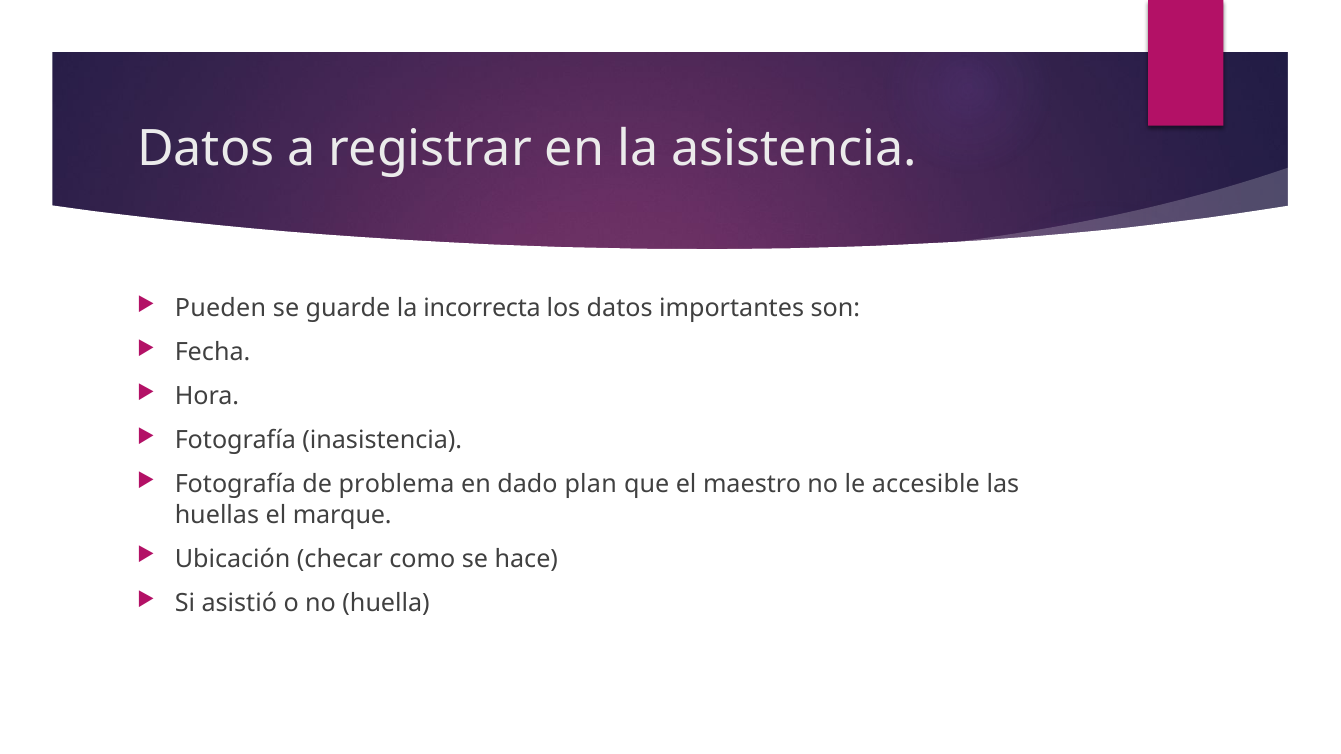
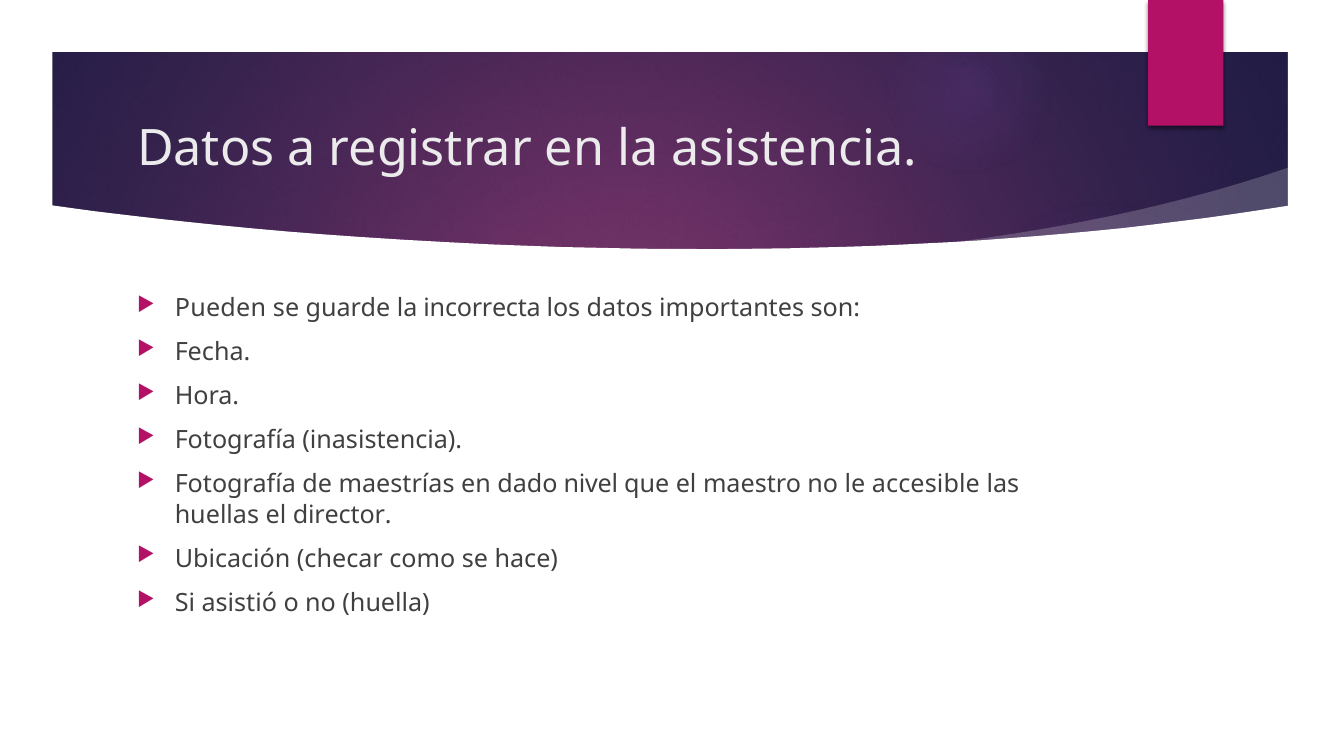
problema: problema -> maestrías (397, 485)
plan: plan -> nivel (591, 485)
marque: marque -> director (342, 515)
